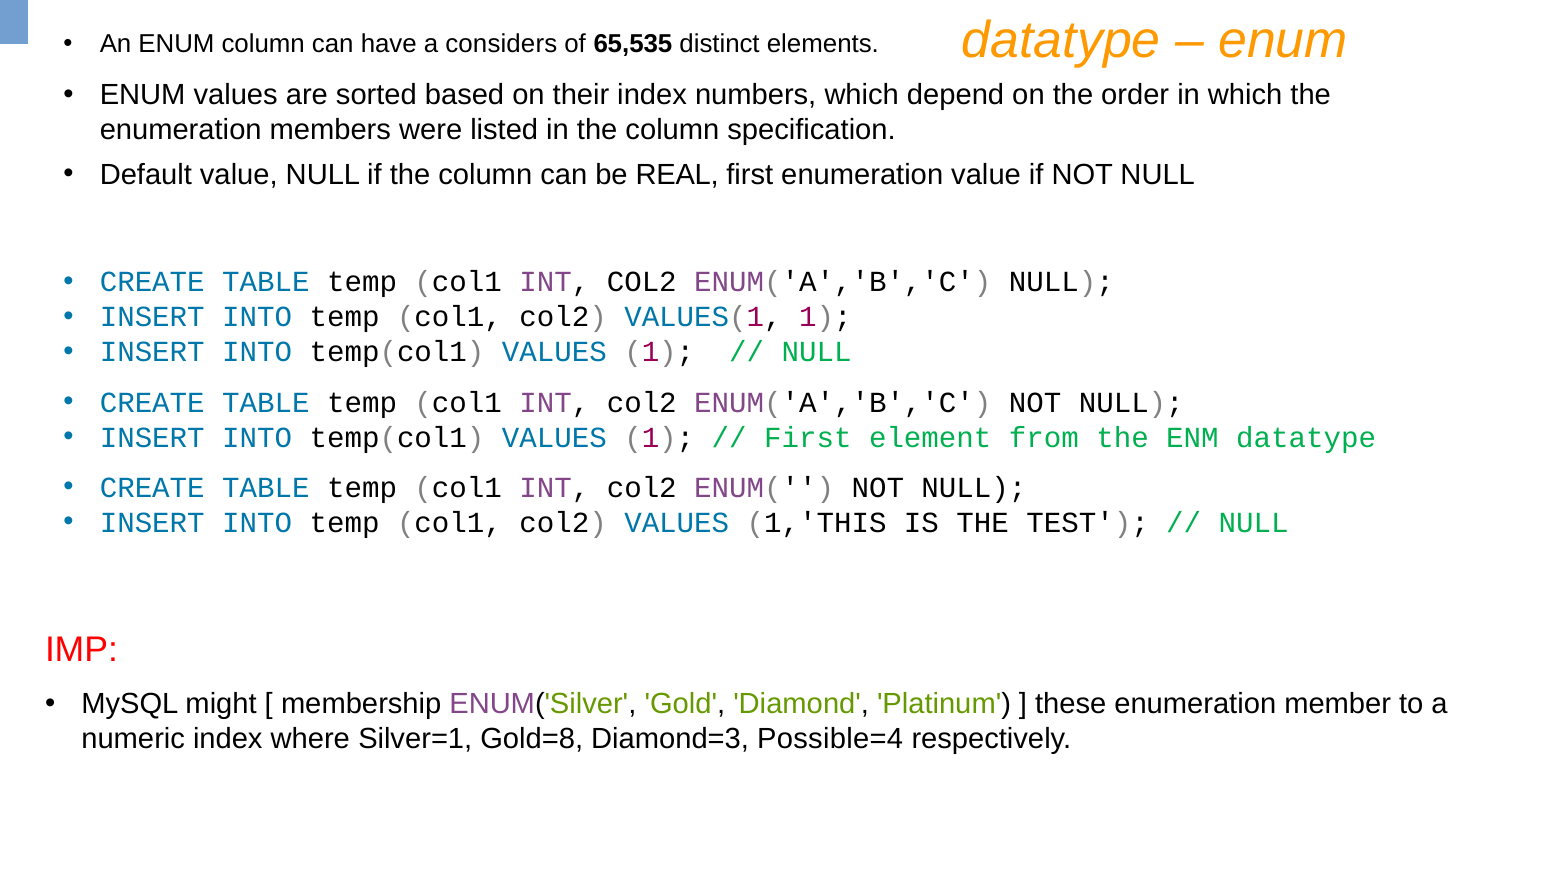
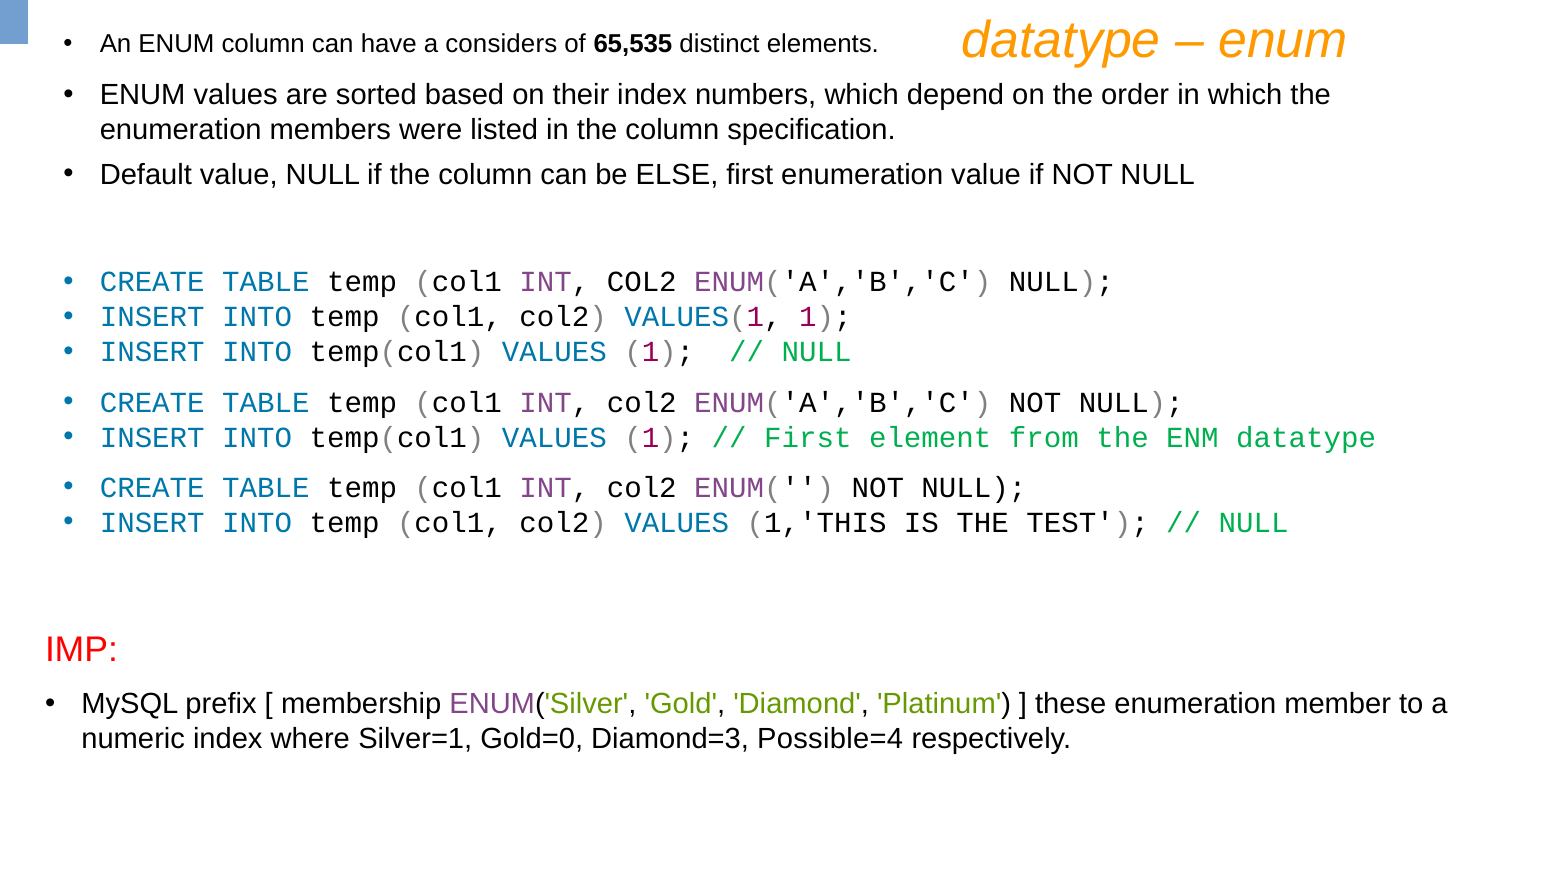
REAL: REAL -> ELSE (677, 175)
might: might -> prefix (221, 704)
Gold=8: Gold=8 -> Gold=0 (532, 739)
